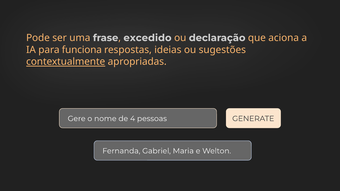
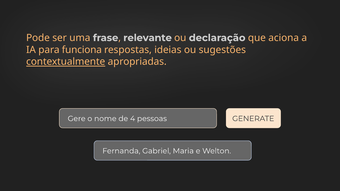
excedido: excedido -> relevante (148, 38)
